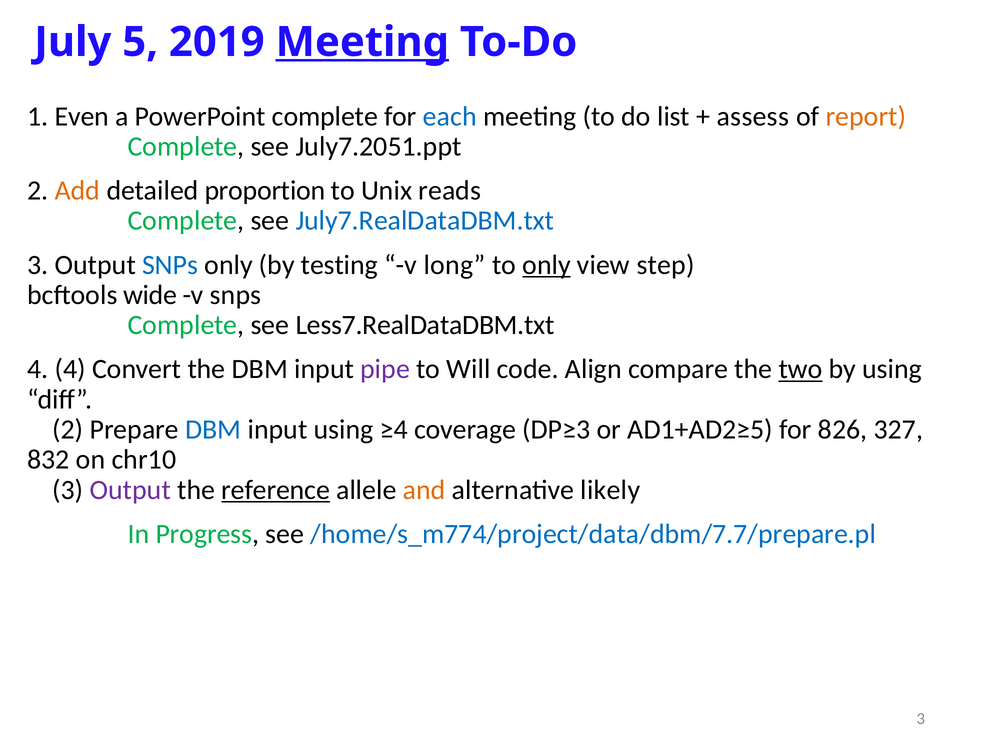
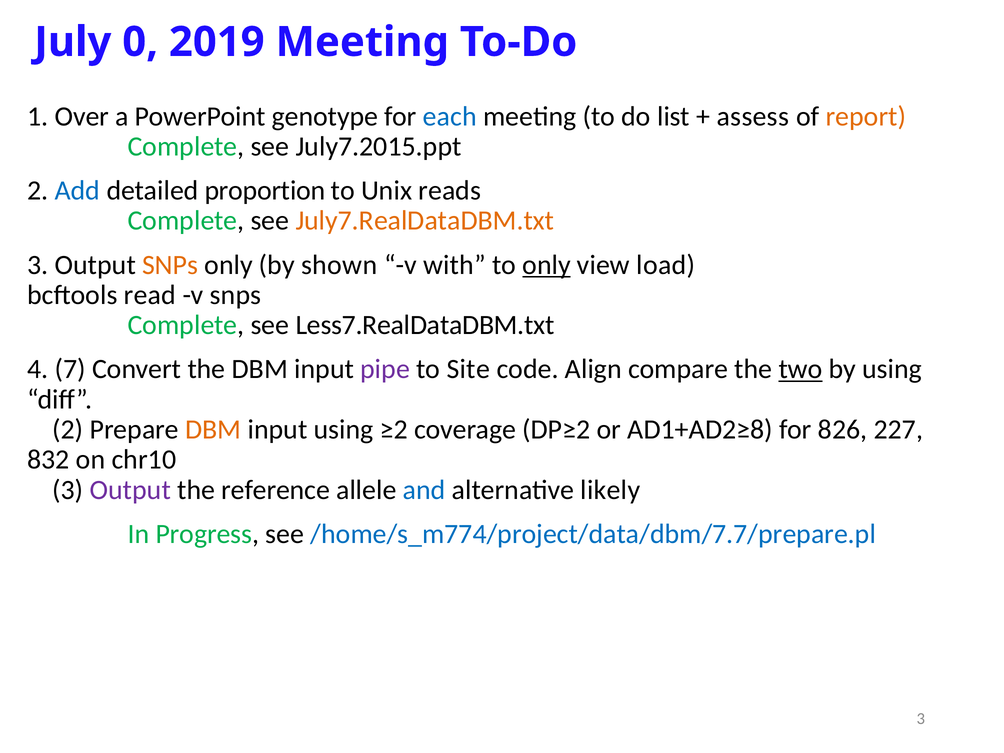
5: 5 -> 0 (140, 42)
Meeting underline: present -> none (362, 42)
Even: Even -> Over (82, 116)
PowerPoint complete: complete -> genotype (325, 116)
July7.2051.ppt: July7.2051.ppt -> July7.2015.ppt (379, 146)
Add colour: orange -> blue (77, 191)
July7.RealDataDBM.txt colour: blue -> orange (425, 221)
SNPs colour: blue -> orange (170, 265)
testing: testing -> shown (339, 265)
long: long -> with (454, 265)
step: step -> load (666, 265)
wide: wide -> read (150, 295)
4 4: 4 -> 7 (70, 369)
Will: Will -> Site (468, 369)
DBM colour: blue -> orange (213, 430)
≥4: ≥4 -> ≥2 (394, 430)
DP≥3: DP≥3 -> DP≥2 (556, 430)
AD1+AD2≥5: AD1+AD2≥5 -> AD1+AD2≥8 (700, 430)
327: 327 -> 227 (898, 430)
reference underline: present -> none (276, 490)
and colour: orange -> blue (424, 490)
